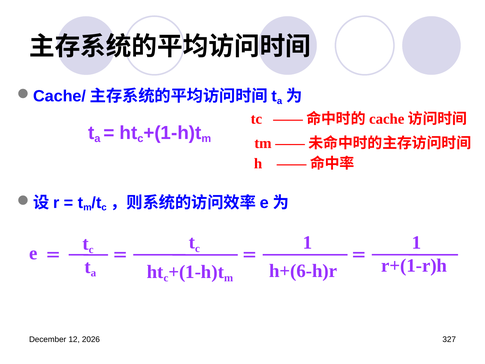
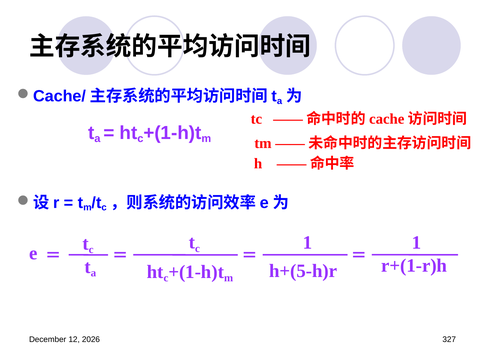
h+(6-h)r: h+(6-h)r -> h+(5-h)r (303, 271)
